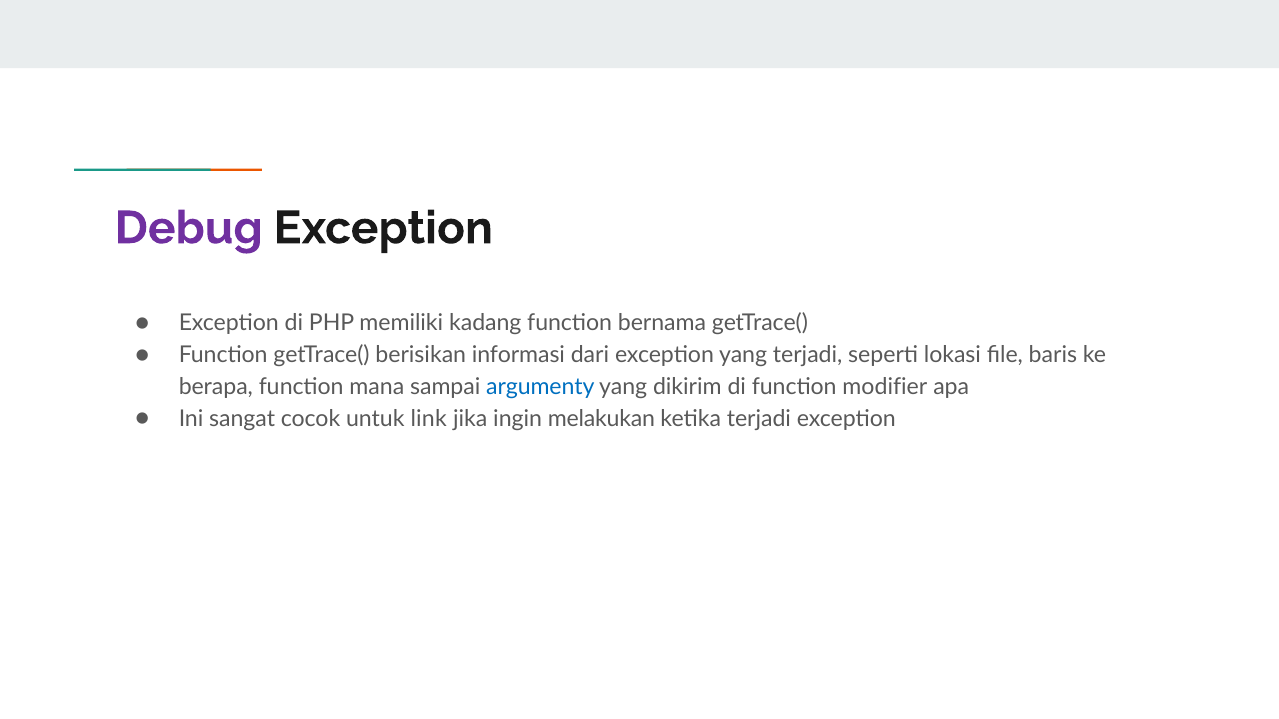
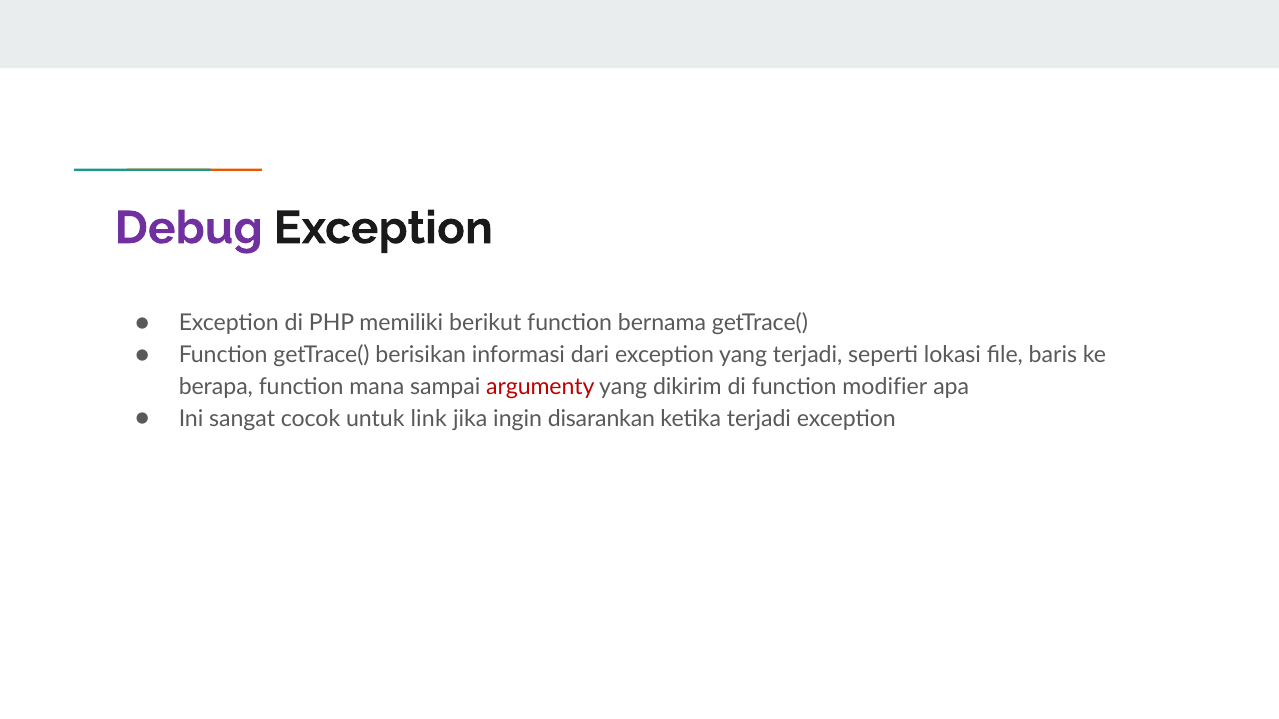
kadang: kadang -> berikut (485, 323)
argumenty colour: blue -> red (540, 387)
melakukan: melakukan -> disarankan (601, 419)
